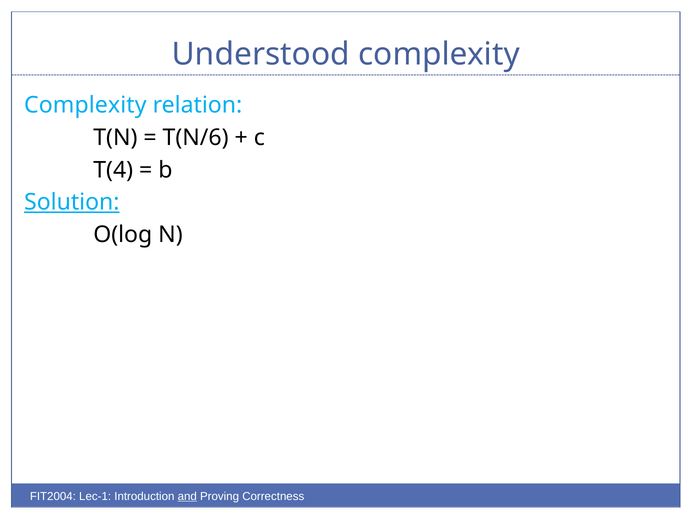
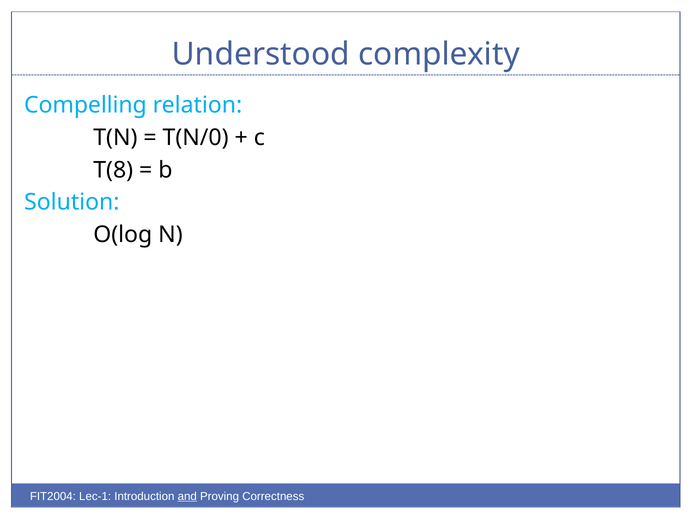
Complexity: Complexity -> Compelling (85, 105)
T(N/6: T(N/6 -> T(N/0 (196, 138)
T(4: T(4 -> T(8 (113, 170)
Solution underline: present -> none (72, 202)
